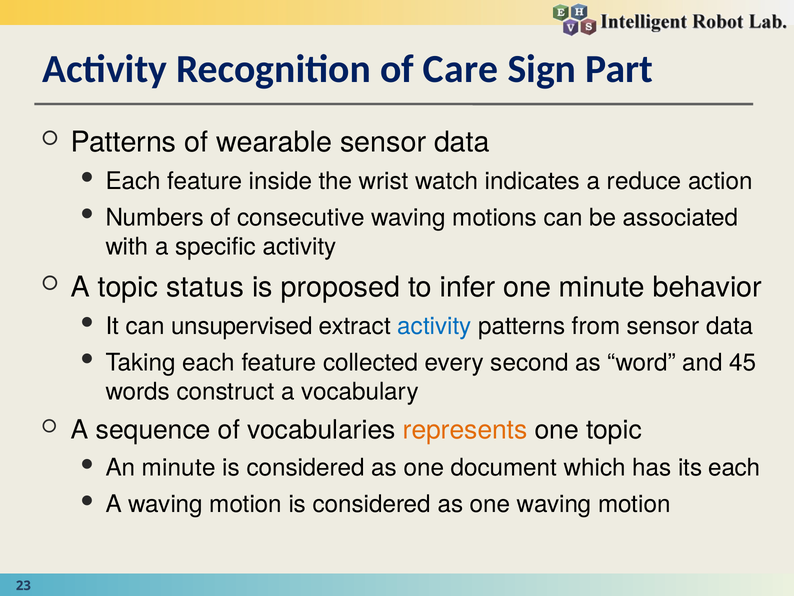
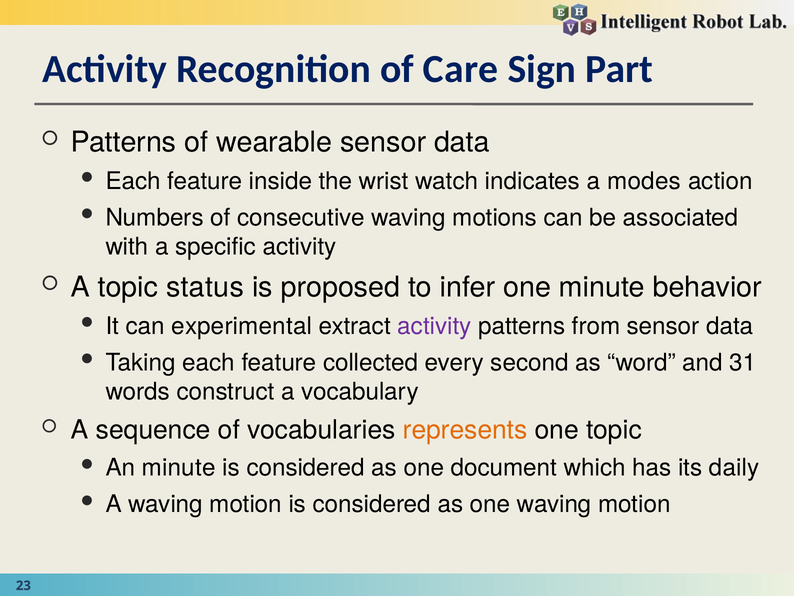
reduce: reduce -> modes (644, 181)
unsupervised: unsupervised -> experimental (242, 326)
activity colour: blue -> purple (434, 326)
45: 45 -> 31 (743, 362)
its each: each -> daily (734, 467)
